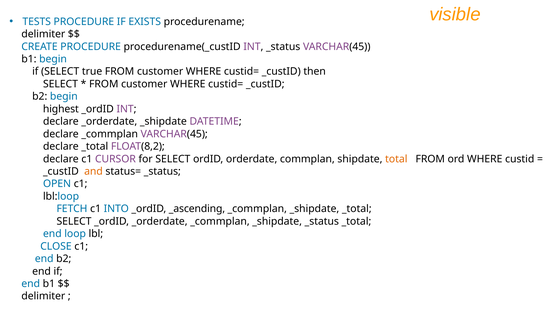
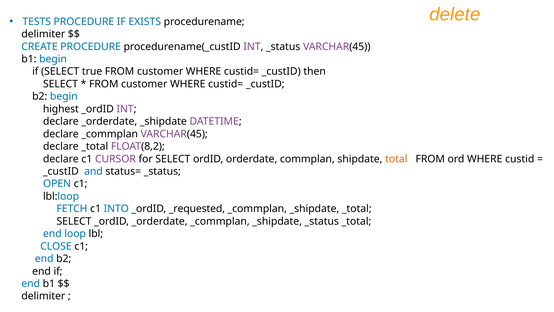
visible: visible -> delete (455, 14)
and colour: orange -> blue (93, 171)
_ascending: _ascending -> _requested (197, 209)
